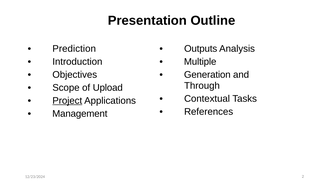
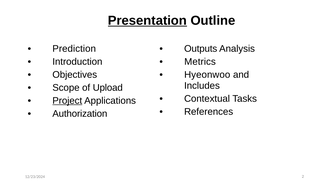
Presentation underline: none -> present (147, 21)
Multiple: Multiple -> Metrics (200, 62)
Generation: Generation -> Hyeonwoo (207, 75)
Through: Through -> Includes (202, 86)
Management: Management -> Authorization (80, 114)
